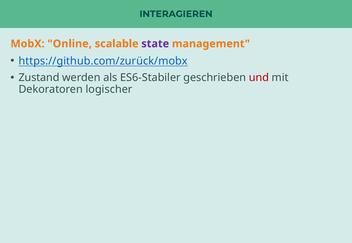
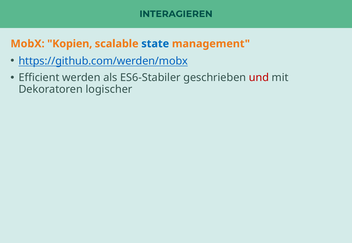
Online: Online -> Kopien (70, 44)
state colour: purple -> blue (155, 44)
https://github.com/zurück/mobx: https://github.com/zurück/mobx -> https://github.com/werden/mobx (103, 61)
Zustand: Zustand -> Efficient (39, 78)
